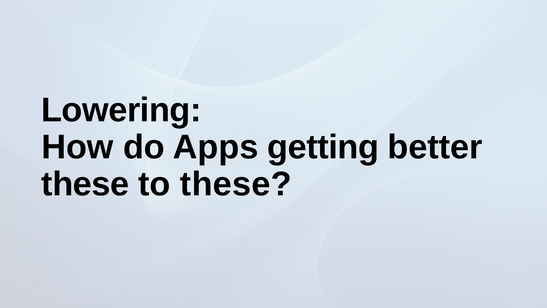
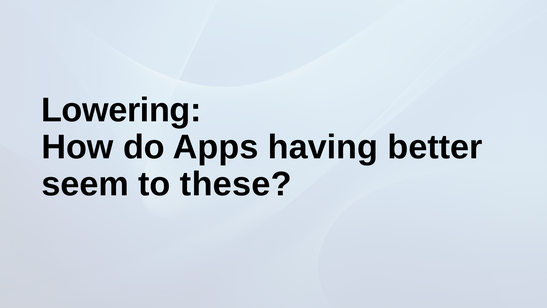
getting: getting -> having (323, 147)
these: these -> seem (85, 184)
